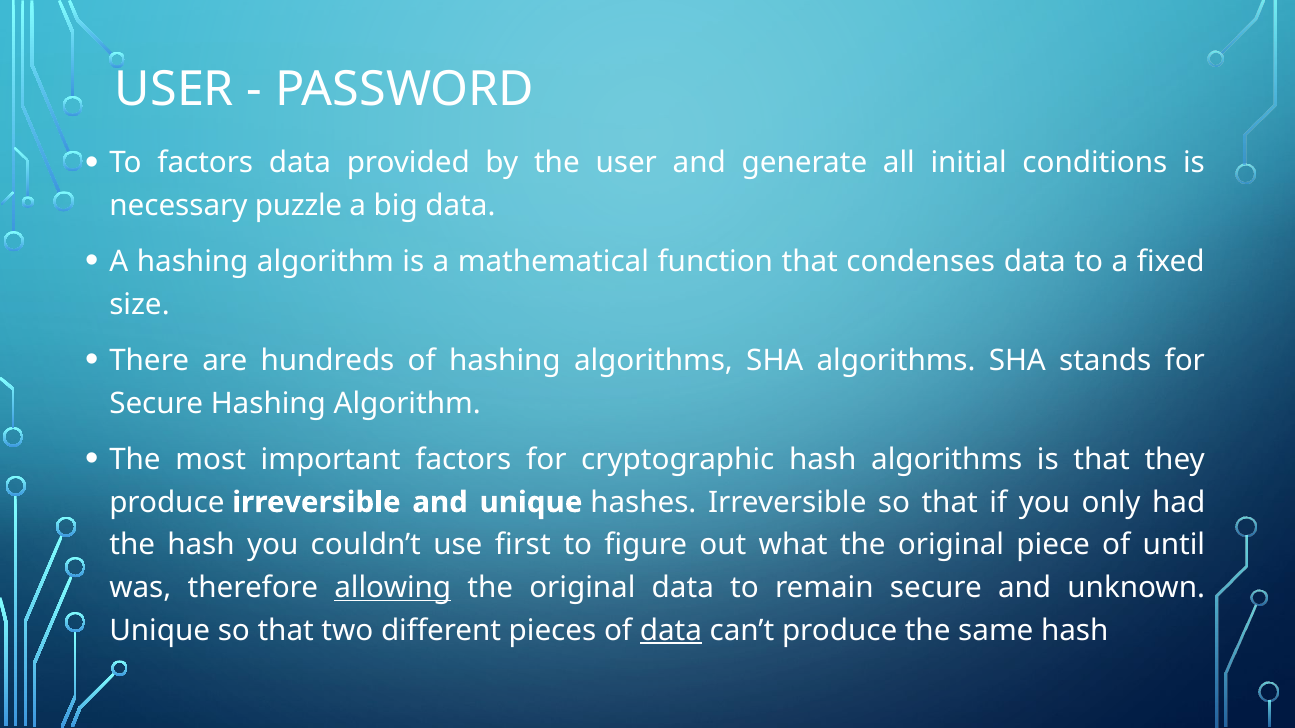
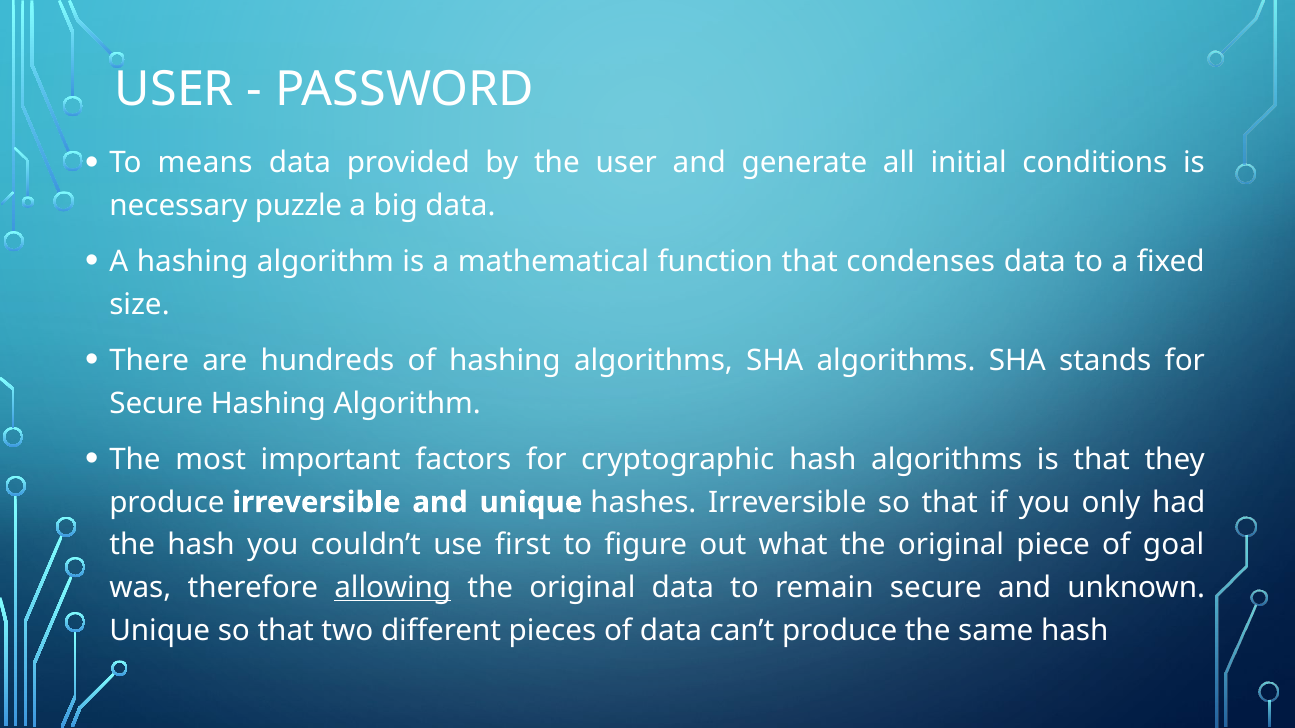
To factors: factors -> means (205, 163)
until: until -> goal (1174, 545)
data underline: present -> none (671, 631)
